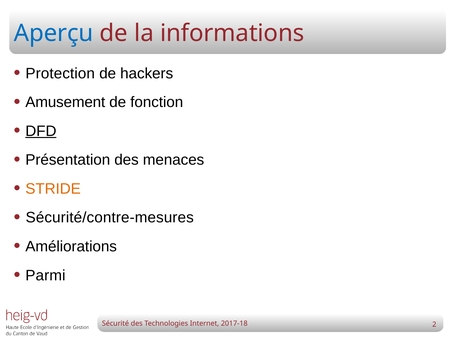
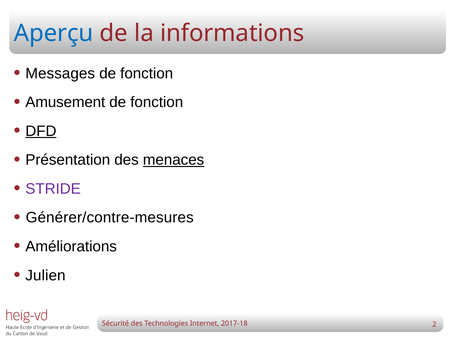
Protection: Protection -> Messages (60, 73)
hackers: hackers -> fonction (147, 73)
menaces underline: none -> present (174, 160)
STRIDE colour: orange -> purple (53, 189)
Sécurité/contre-mesures: Sécurité/contre-mesures -> Générer/contre-mesures (110, 218)
Parmi: Parmi -> Julien (45, 275)
